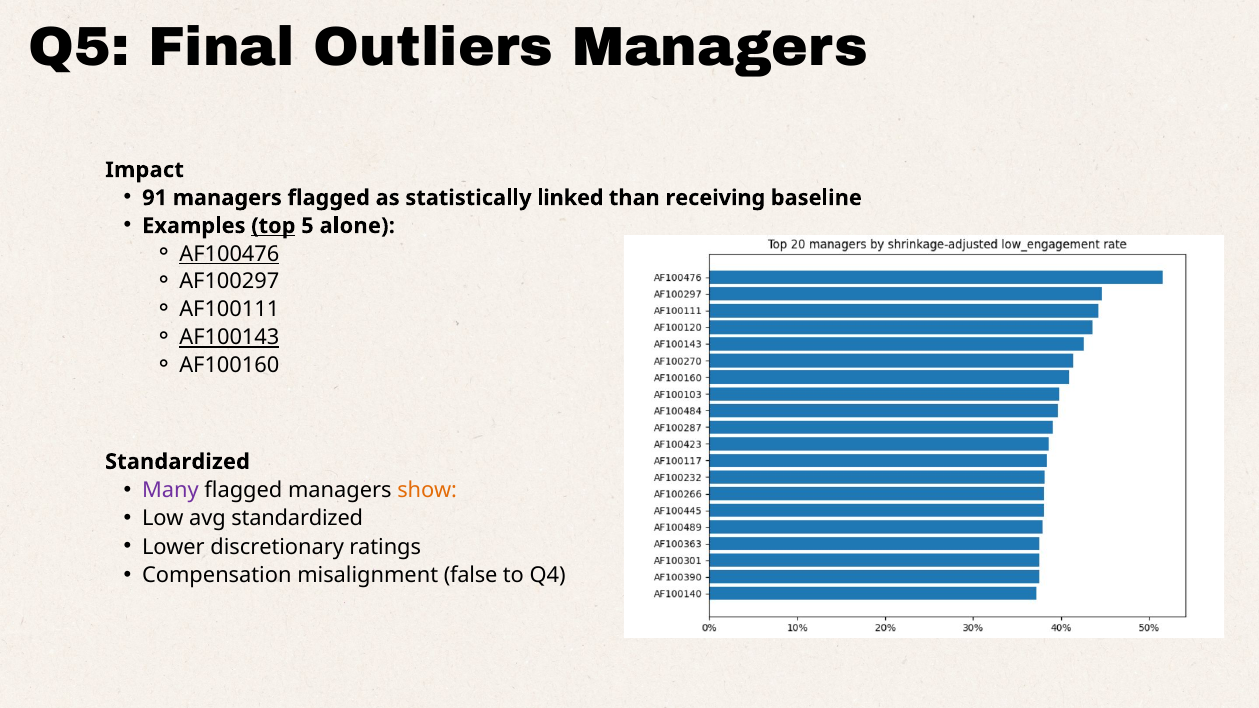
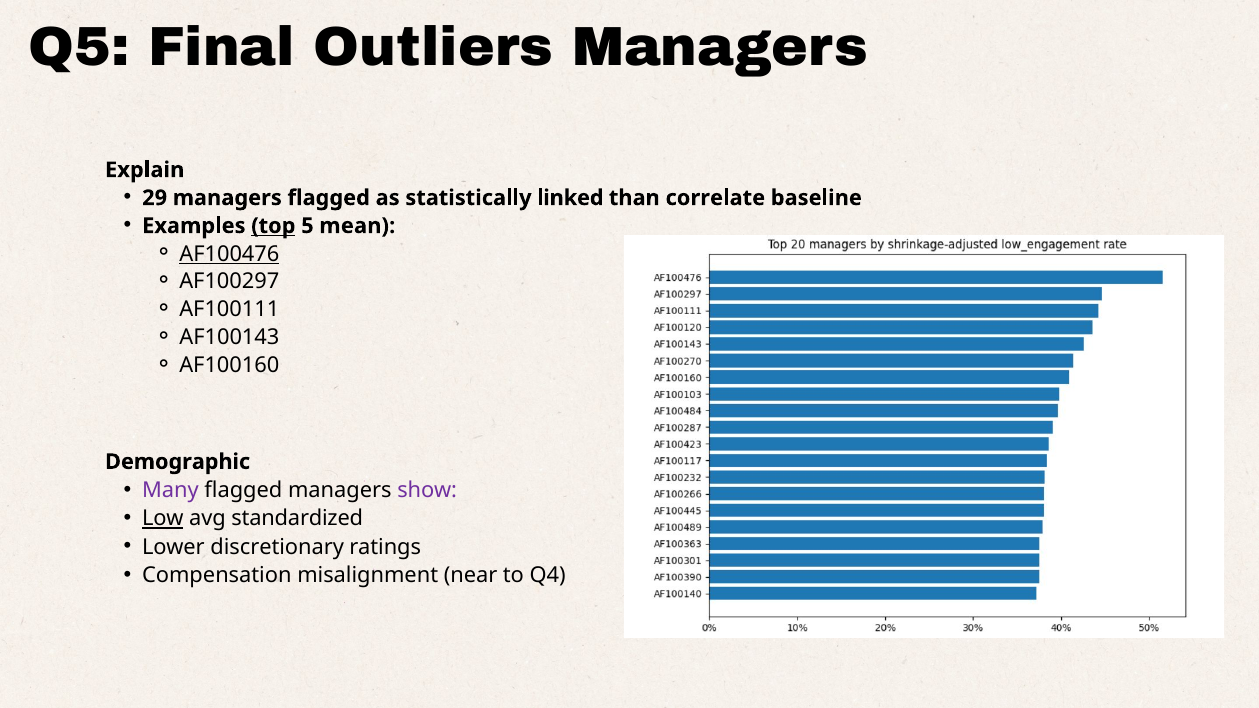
Impact: Impact -> Explain (145, 170)
91: 91 -> 29 (155, 198)
receiving: receiving -> correlate (715, 198)
alone: alone -> mean (357, 226)
AF100143 underline: present -> none (229, 338)
Standardized: Standardized -> Demographic (178, 462)
show colour: orange -> purple (427, 490)
Low underline: none -> present (163, 519)
false: false -> near (471, 575)
